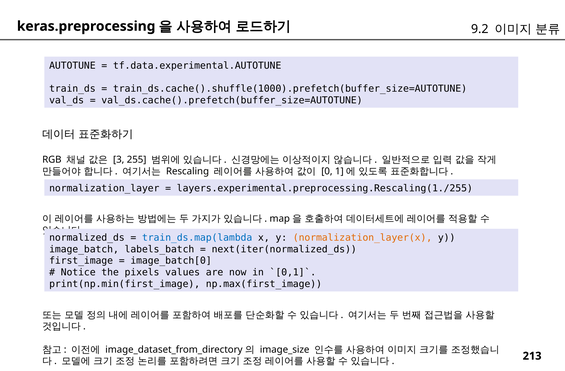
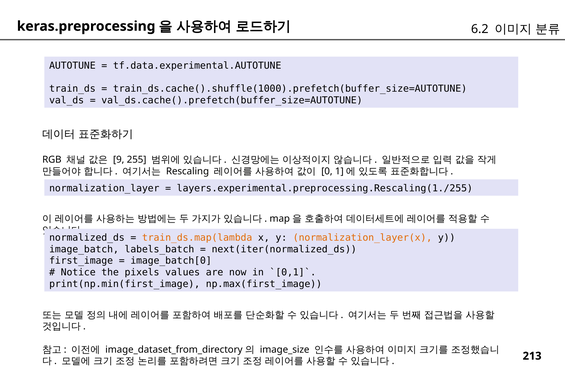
9.2: 9.2 -> 6.2 (480, 29)
3: 3 -> 9 (119, 160)
train_ds.map(lambda colour: blue -> orange (197, 238)
